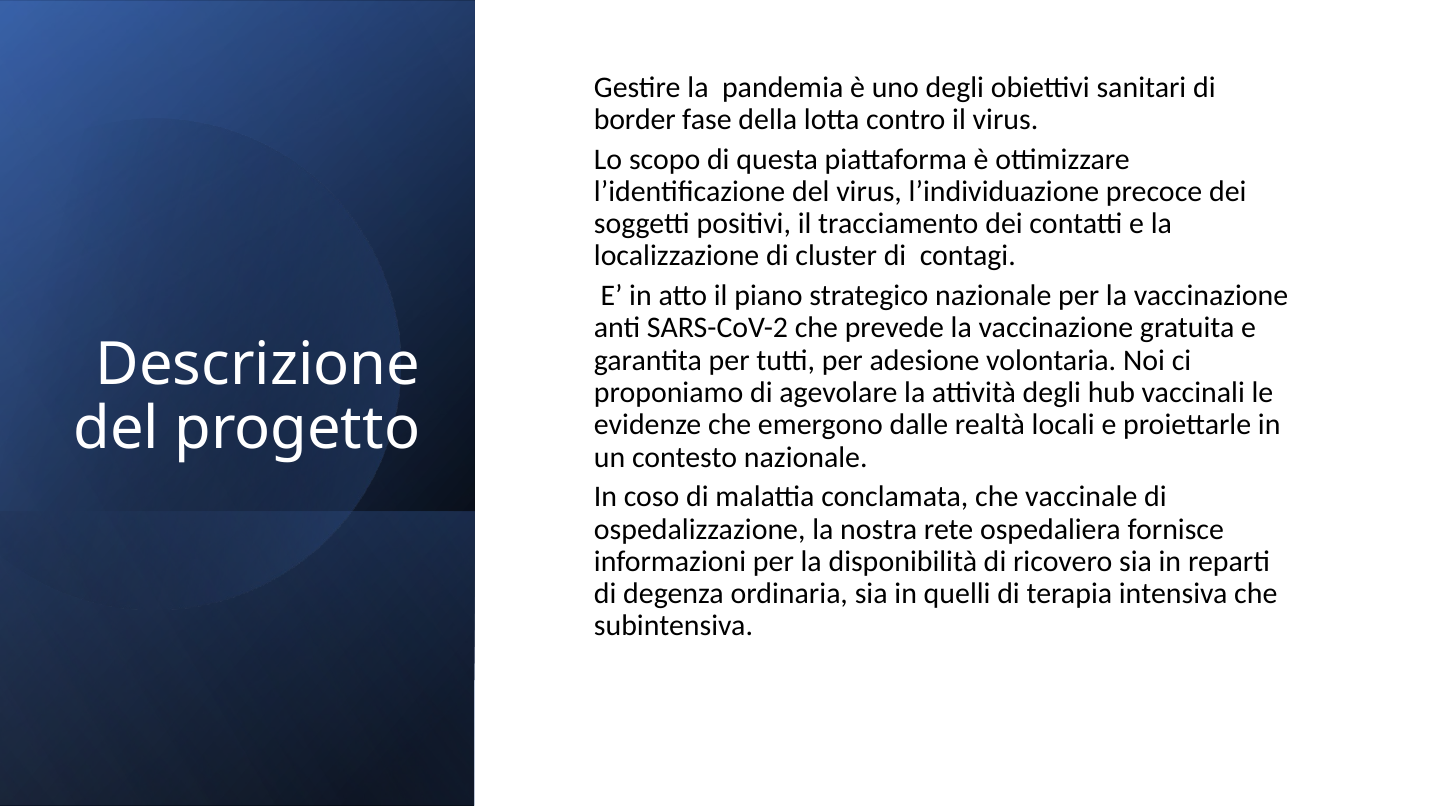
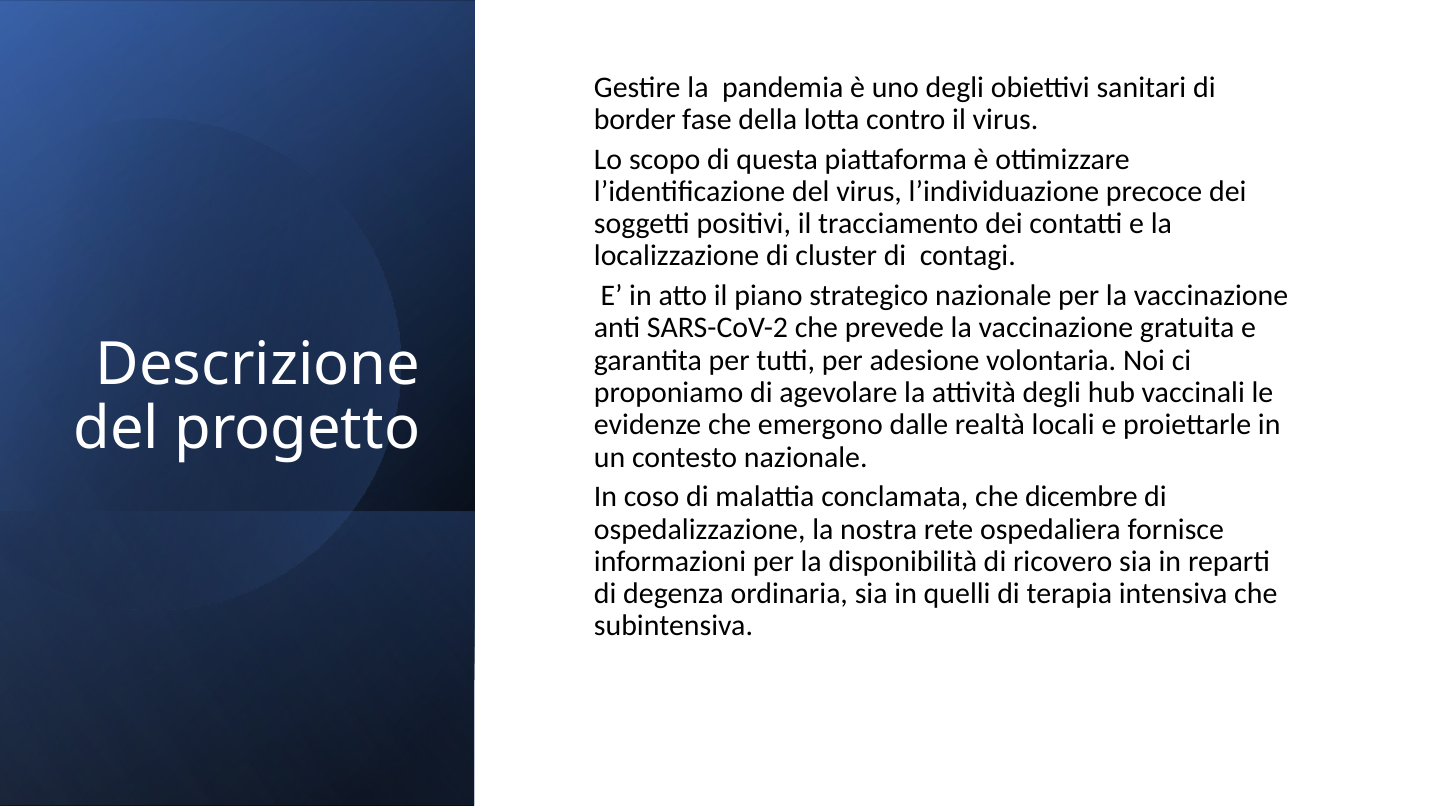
vaccinale: vaccinale -> dicembre (1081, 497)
